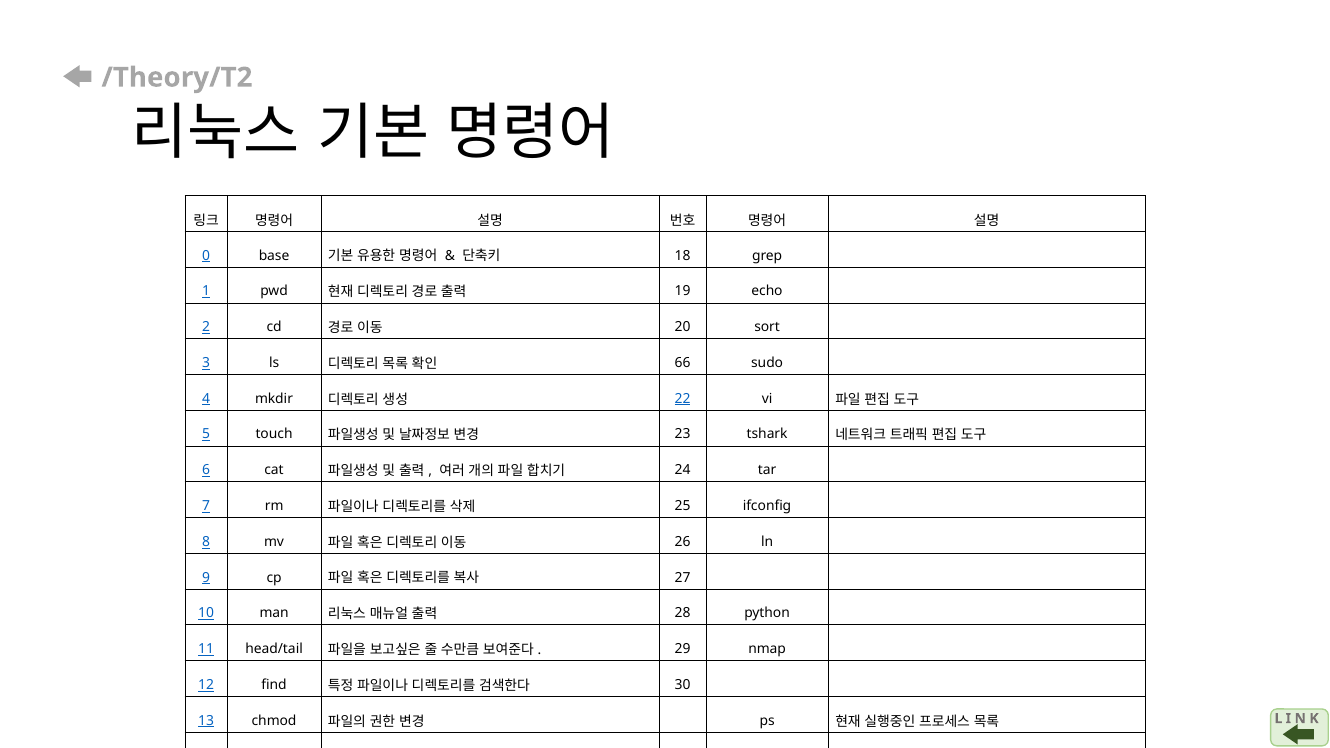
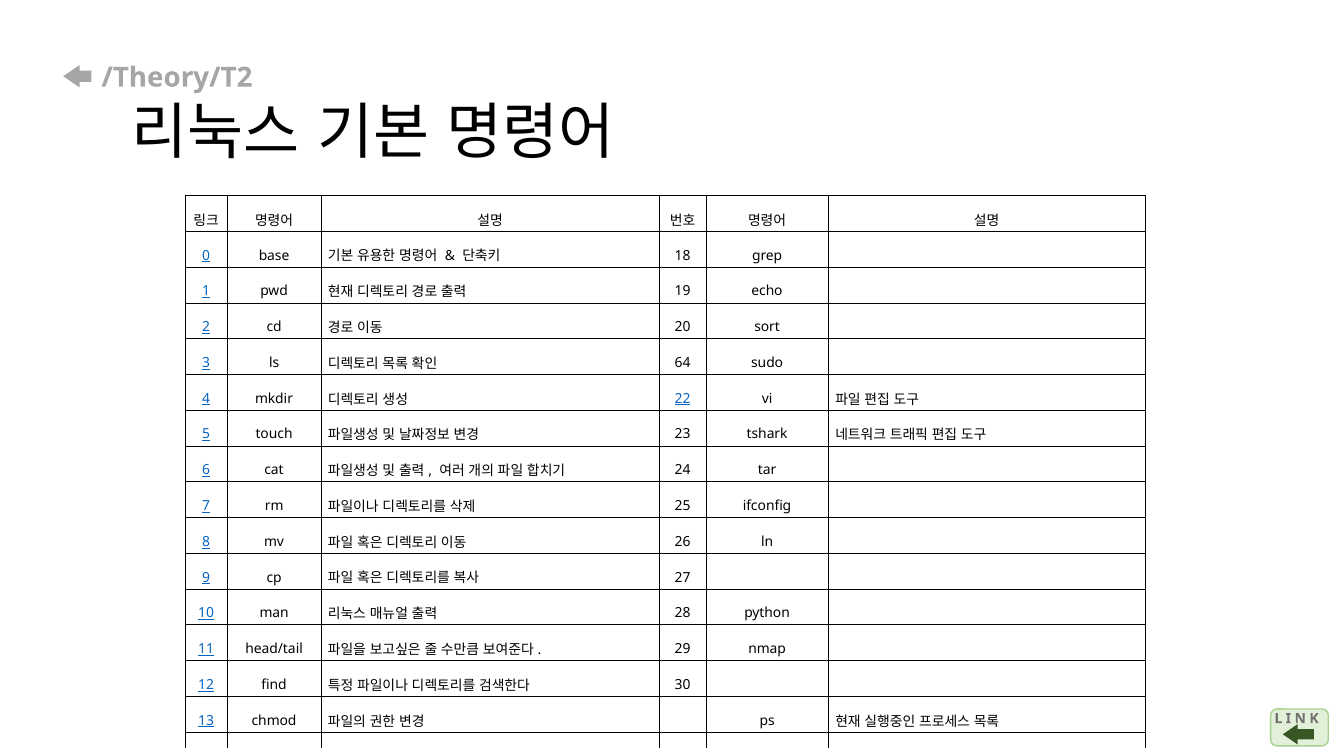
66: 66 -> 64 (683, 363)
